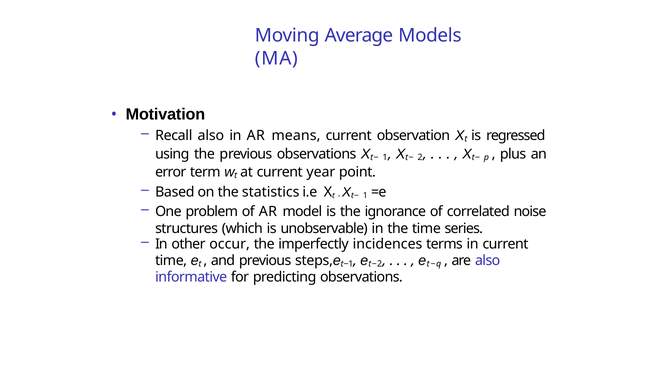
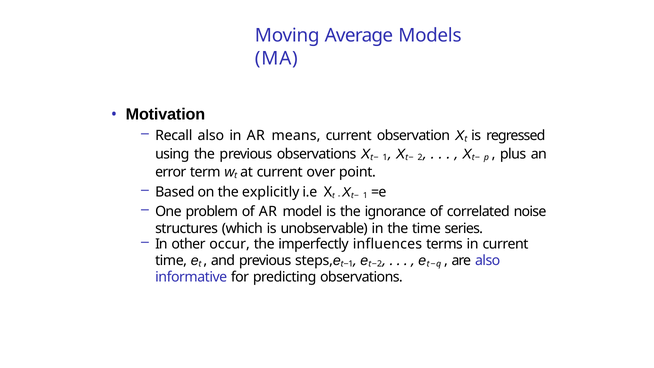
year: year -> over (321, 172)
statistics: statistics -> explicitly (271, 192)
incidences: incidences -> influences (387, 244)
